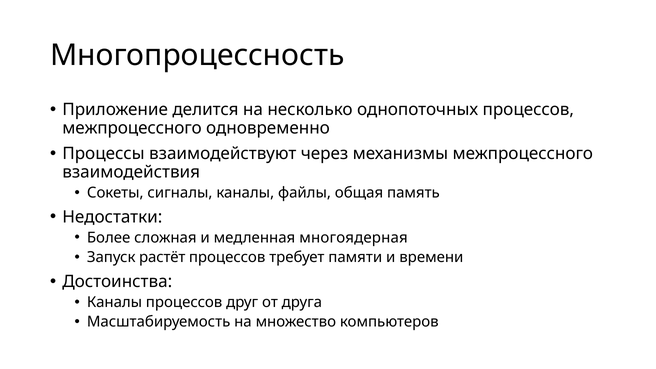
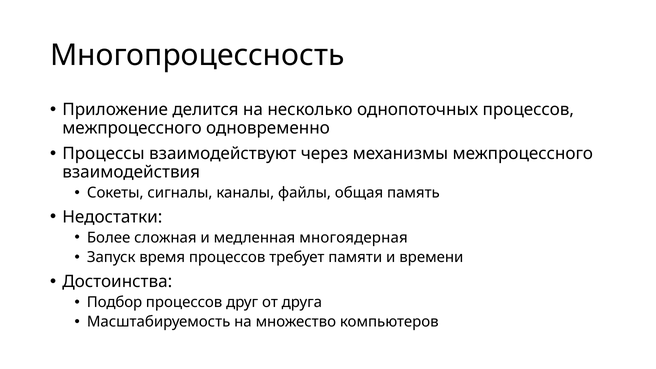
растёт: растёт -> время (162, 257)
Каналы: Каналы -> Подбор (115, 302)
